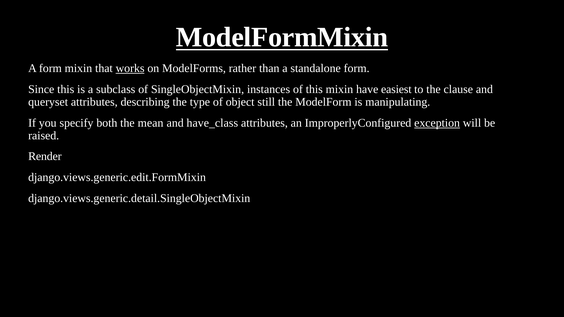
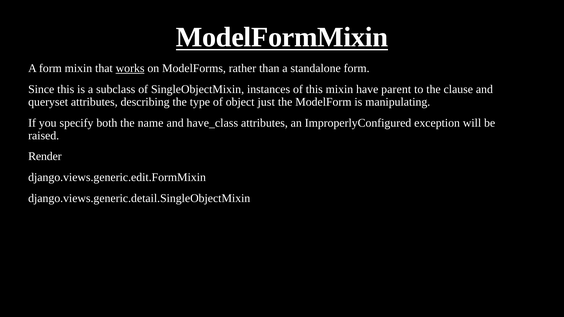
easiest: easiest -> parent (396, 89)
still: still -> just (266, 102)
mean: mean -> name (151, 123)
exception underline: present -> none (437, 123)
